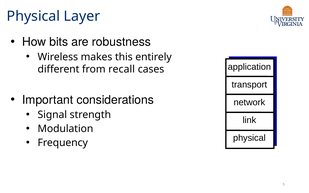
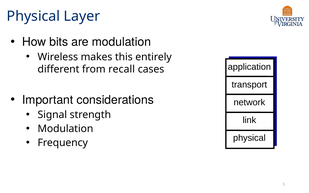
are robustness: robustness -> modulation (121, 42)
